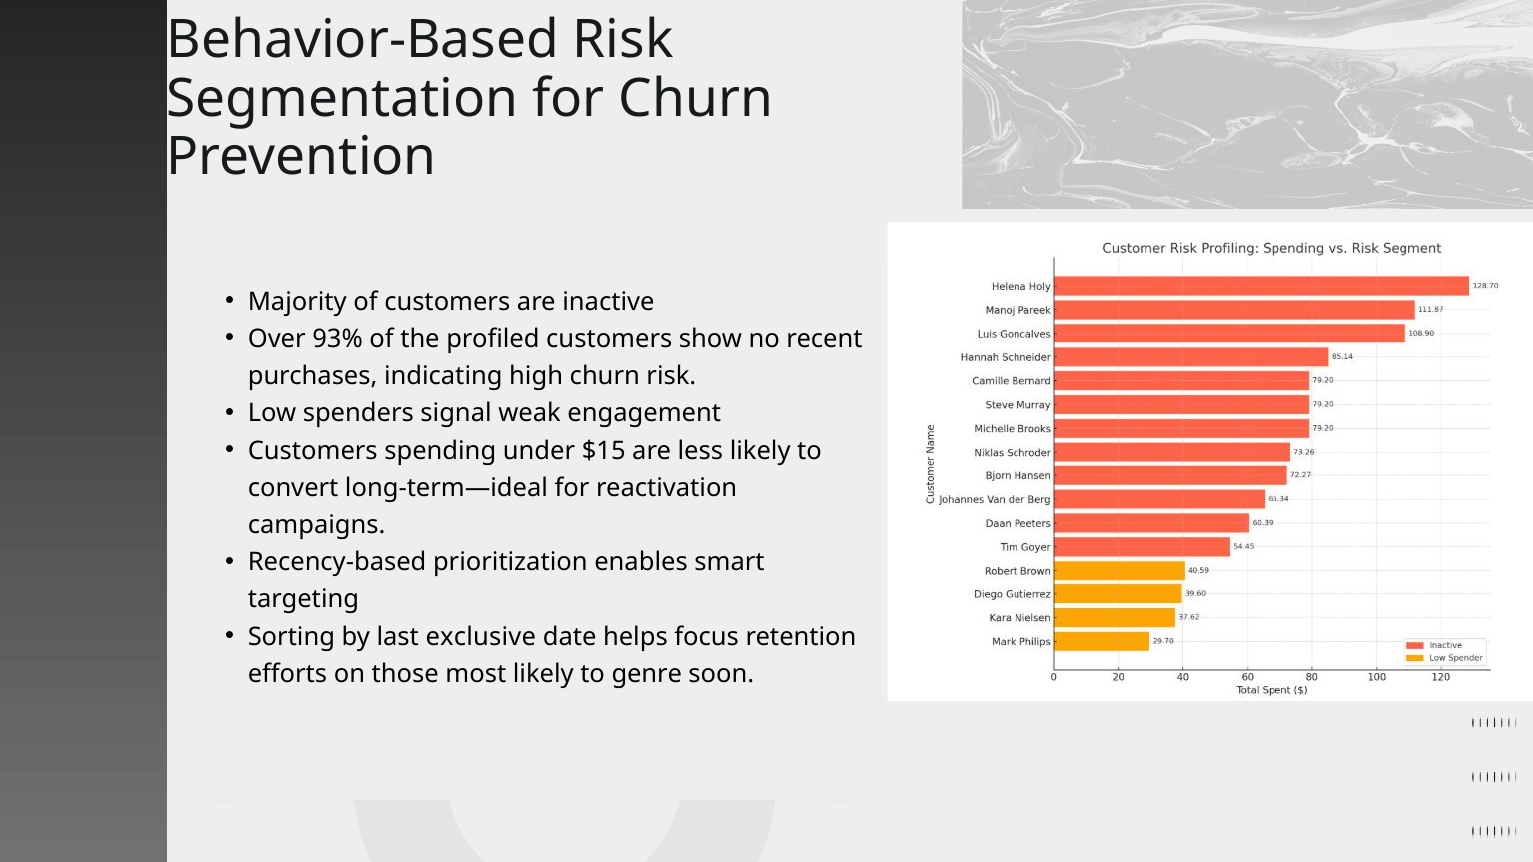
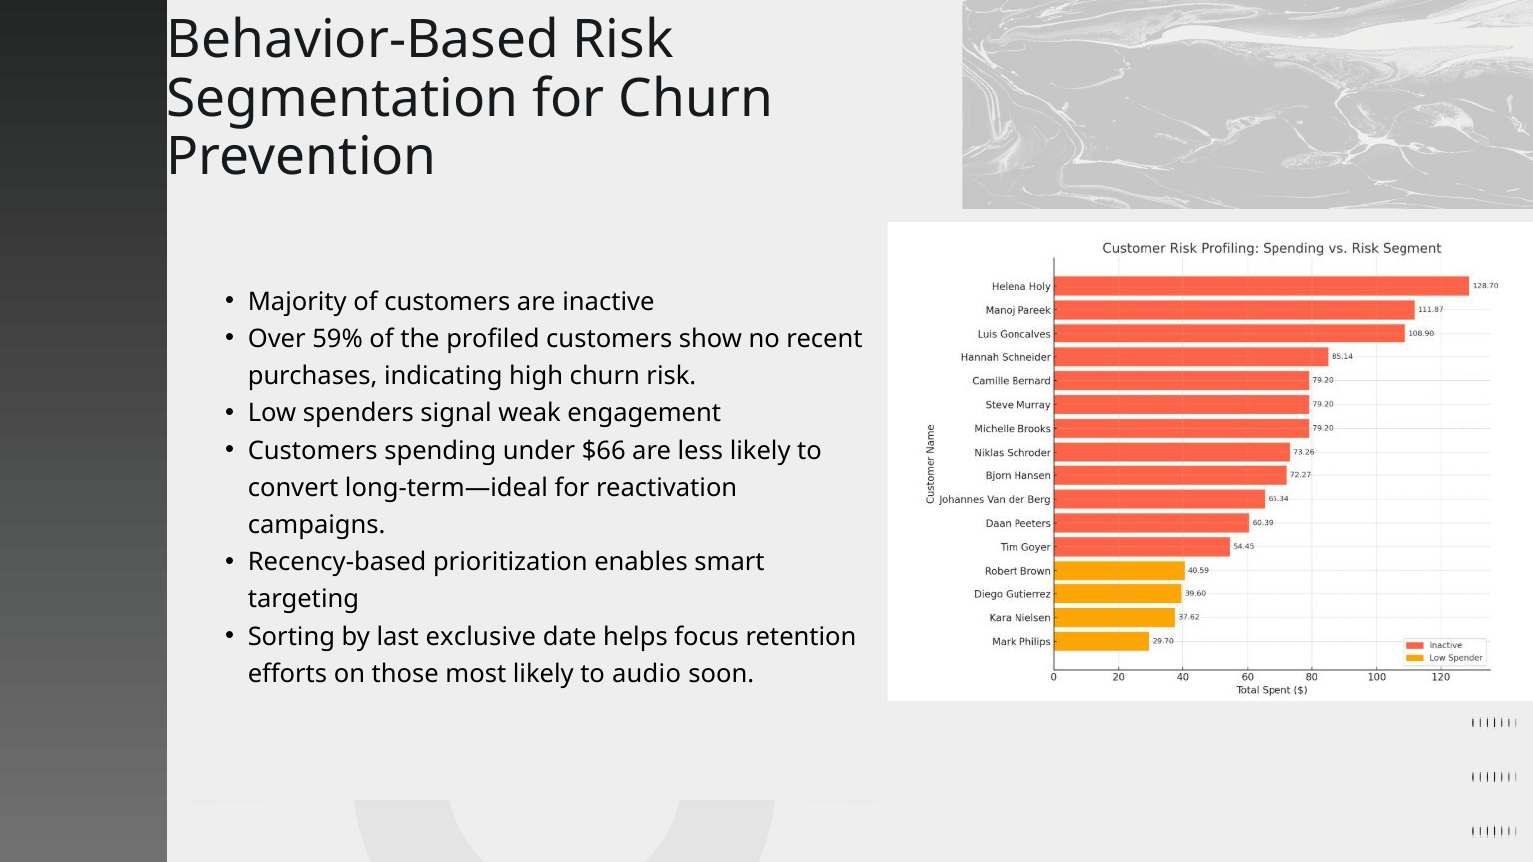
93%: 93% -> 59% (338, 339)
$15: $15 -> $66 (604, 451)
genre: genre -> audio (647, 674)
